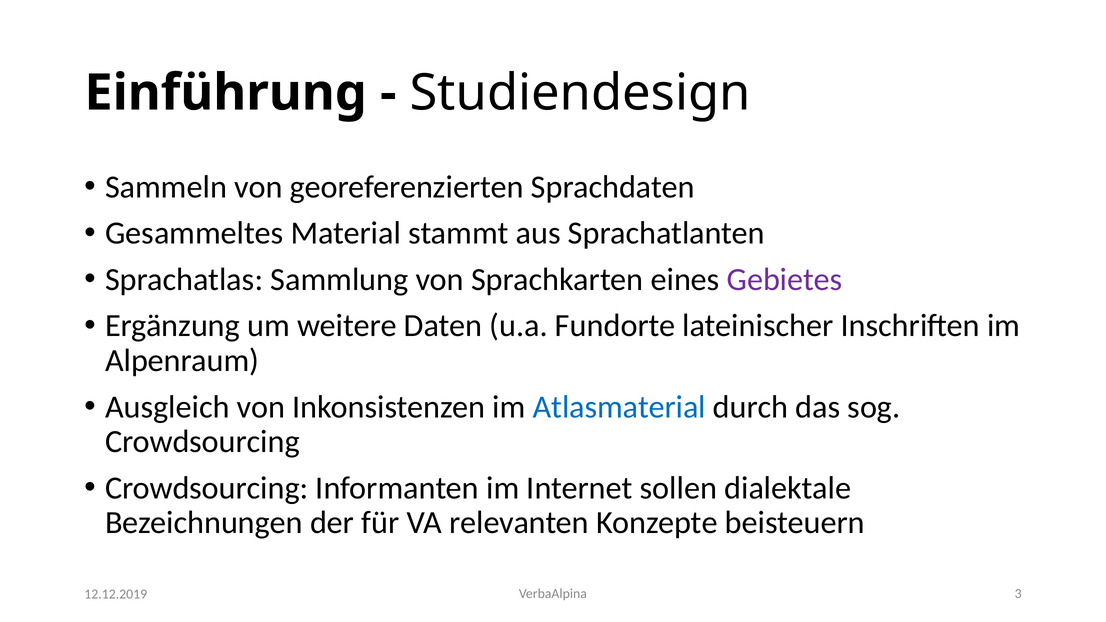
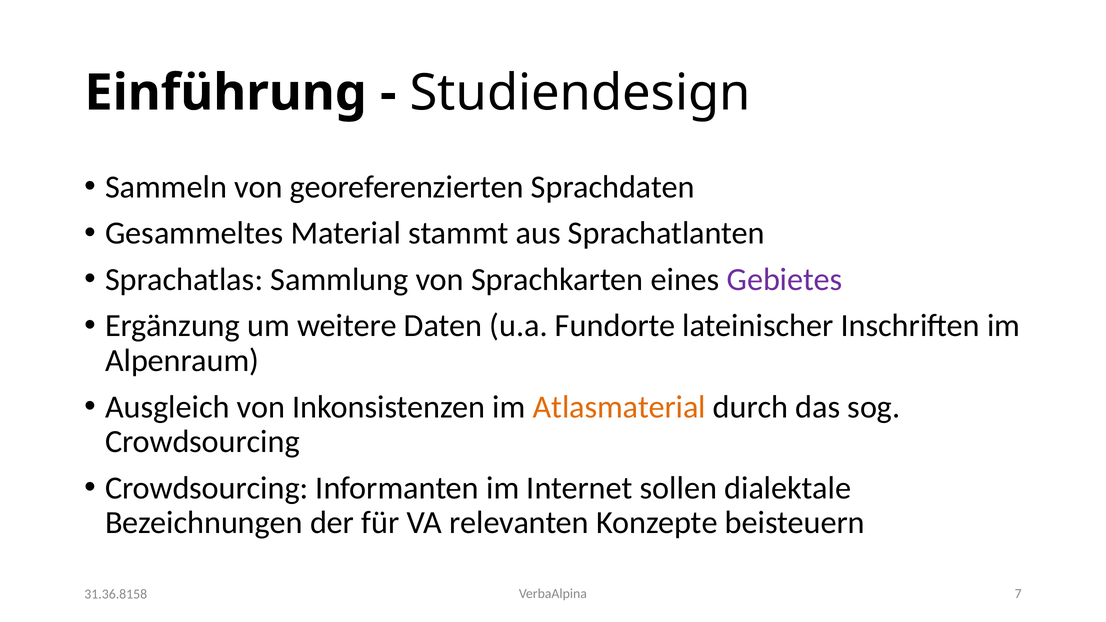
Atlasmaterial colour: blue -> orange (619, 407)
3: 3 -> 7 (1018, 594)
12.12.2019: 12.12.2019 -> 31.36.8158 (116, 594)
